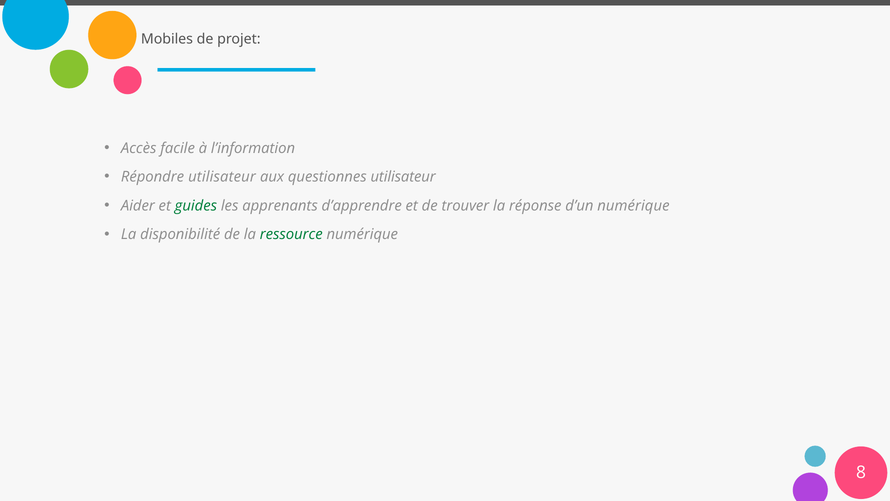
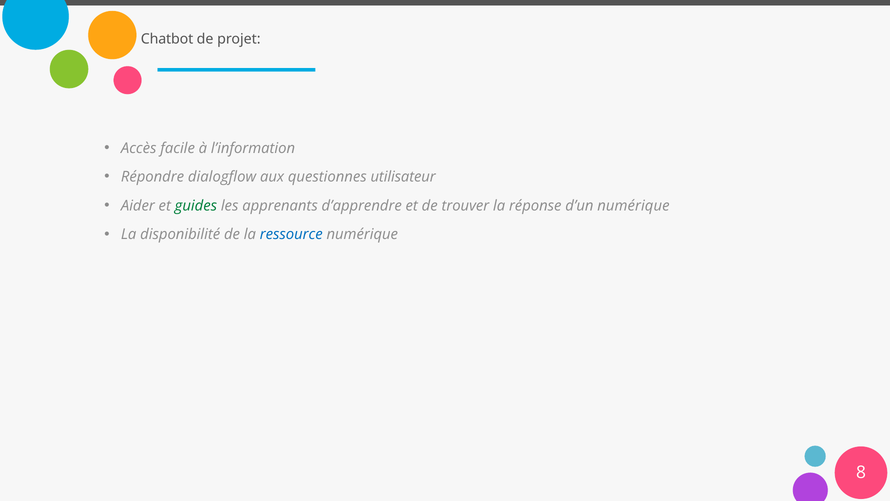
Mobiles: Mobiles -> Chatbot (167, 39)
Répondre utilisateur: utilisateur -> dialogflow (222, 177)
ressource colour: green -> blue (291, 234)
